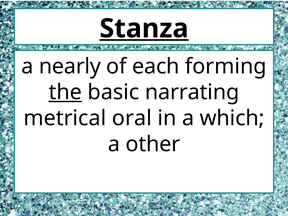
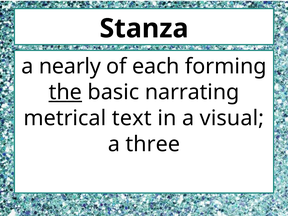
Stanza underline: present -> none (144, 29)
oral: oral -> text (132, 118)
which: which -> visual (232, 118)
other: other -> three (153, 144)
